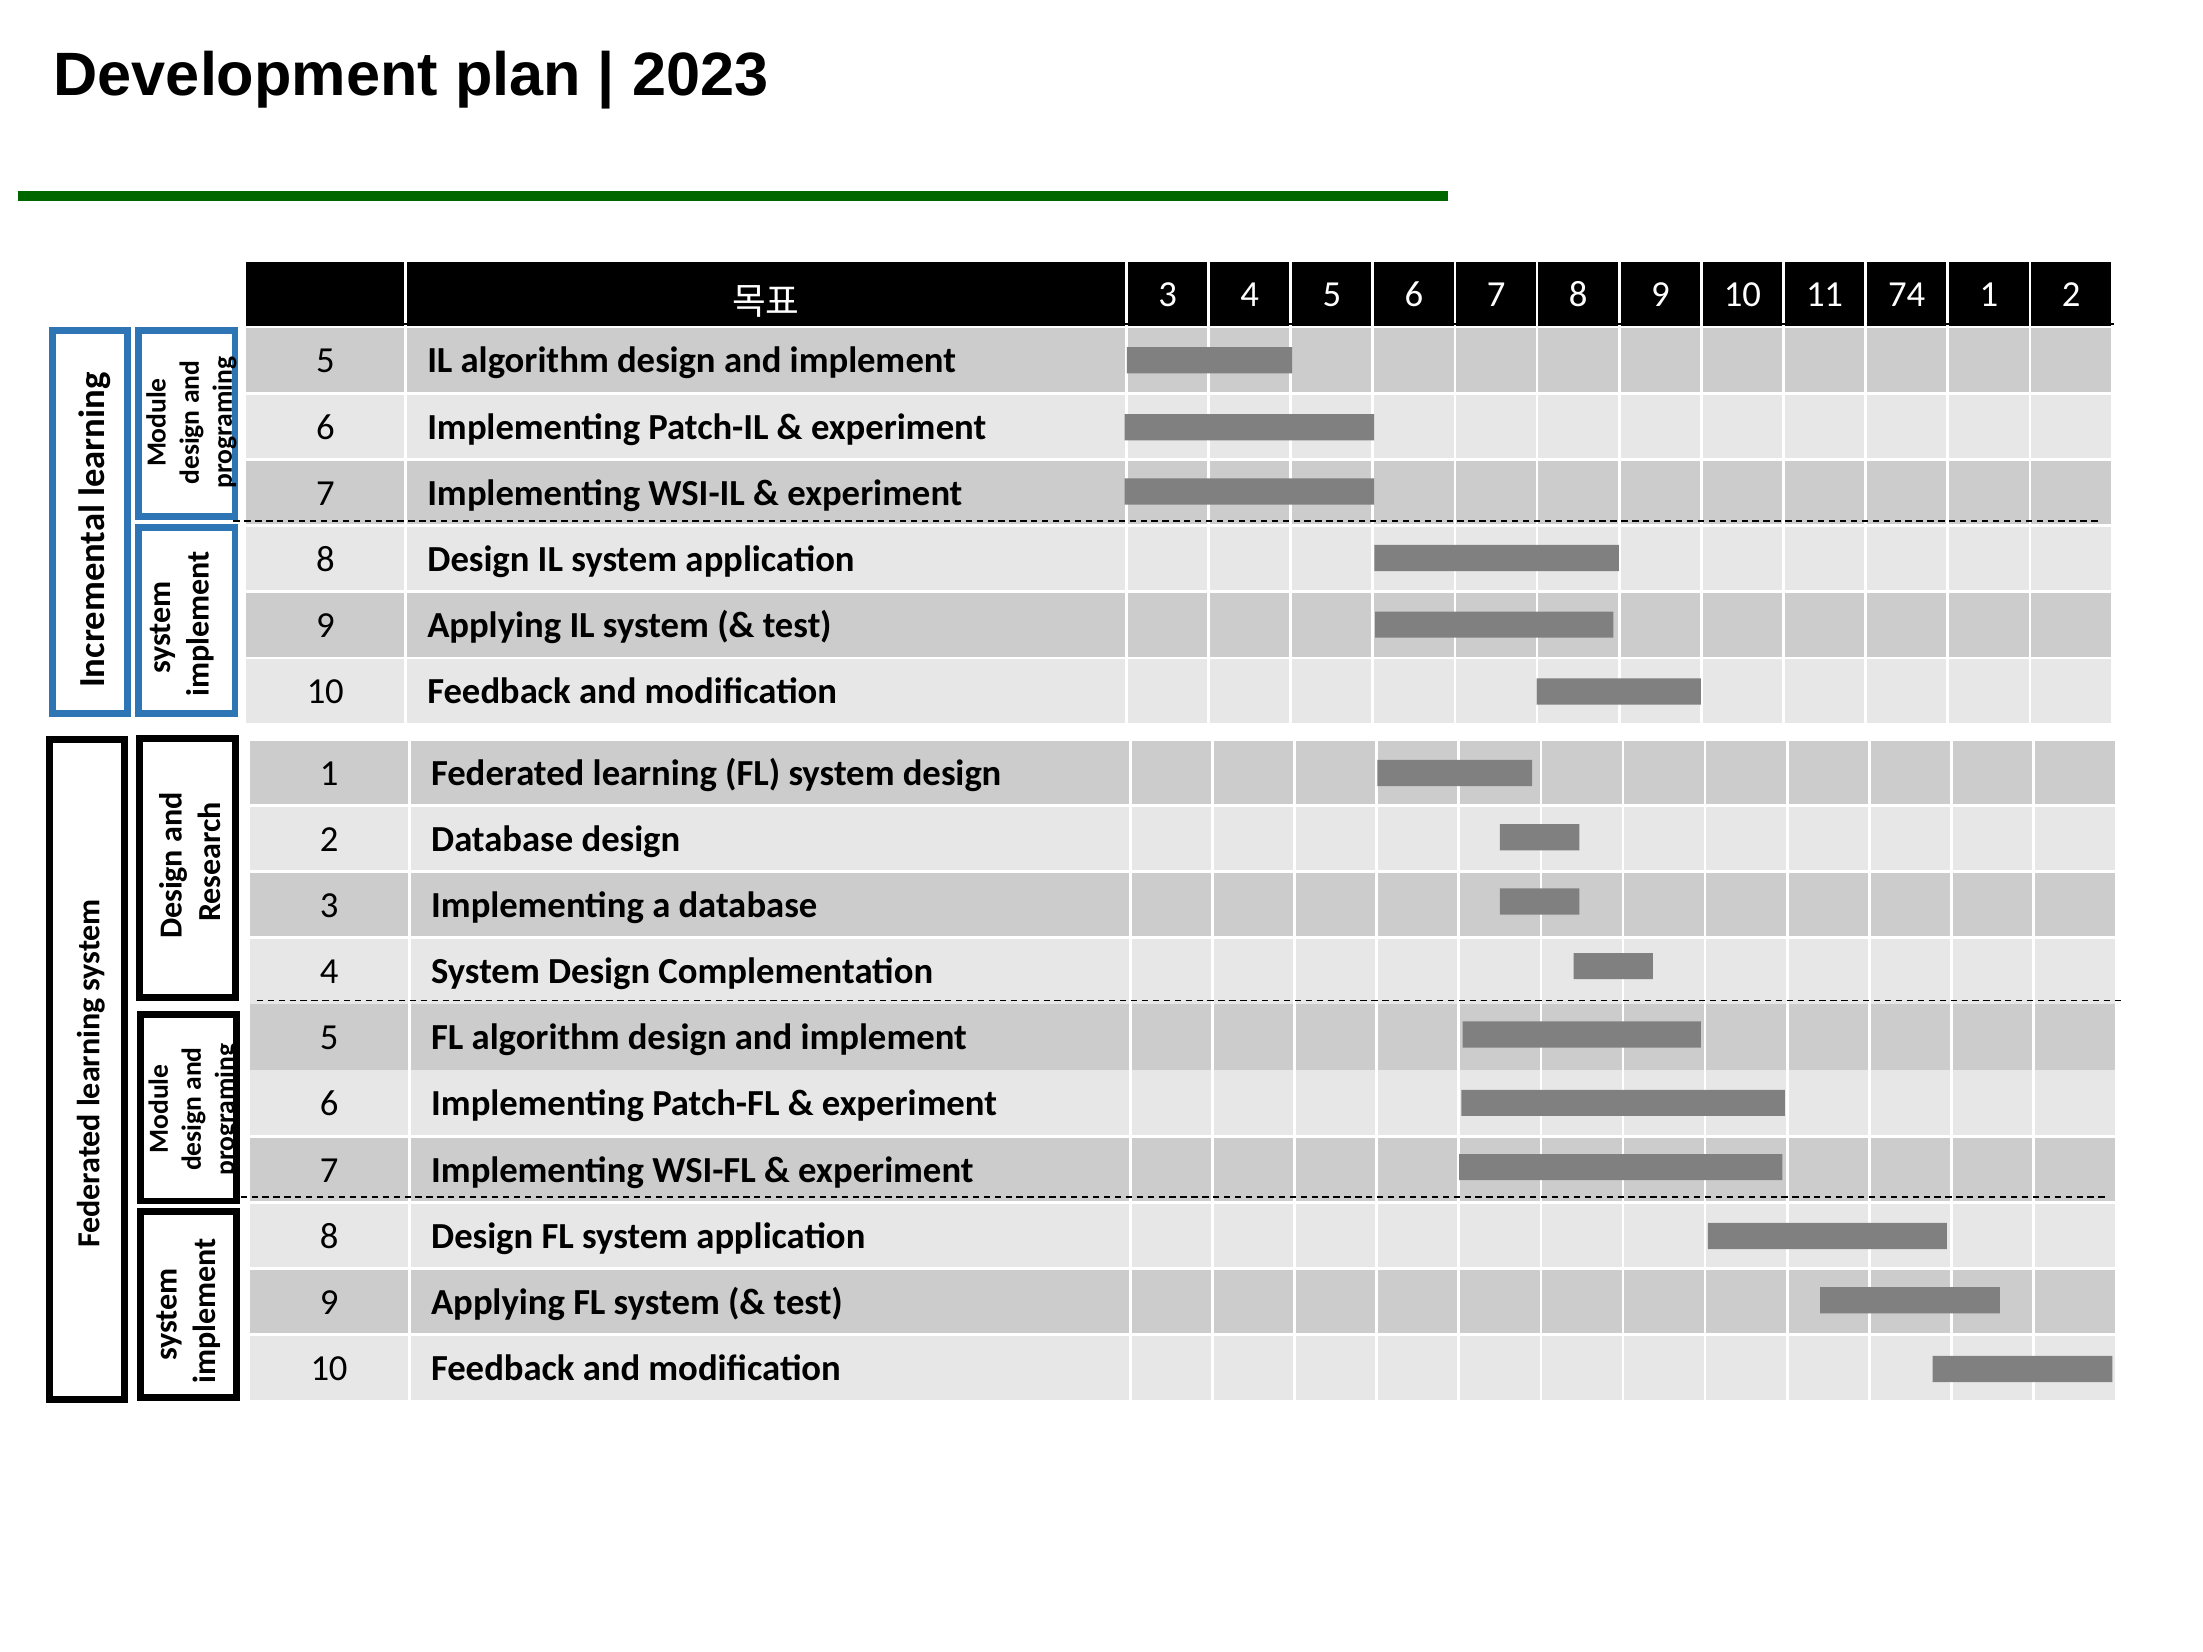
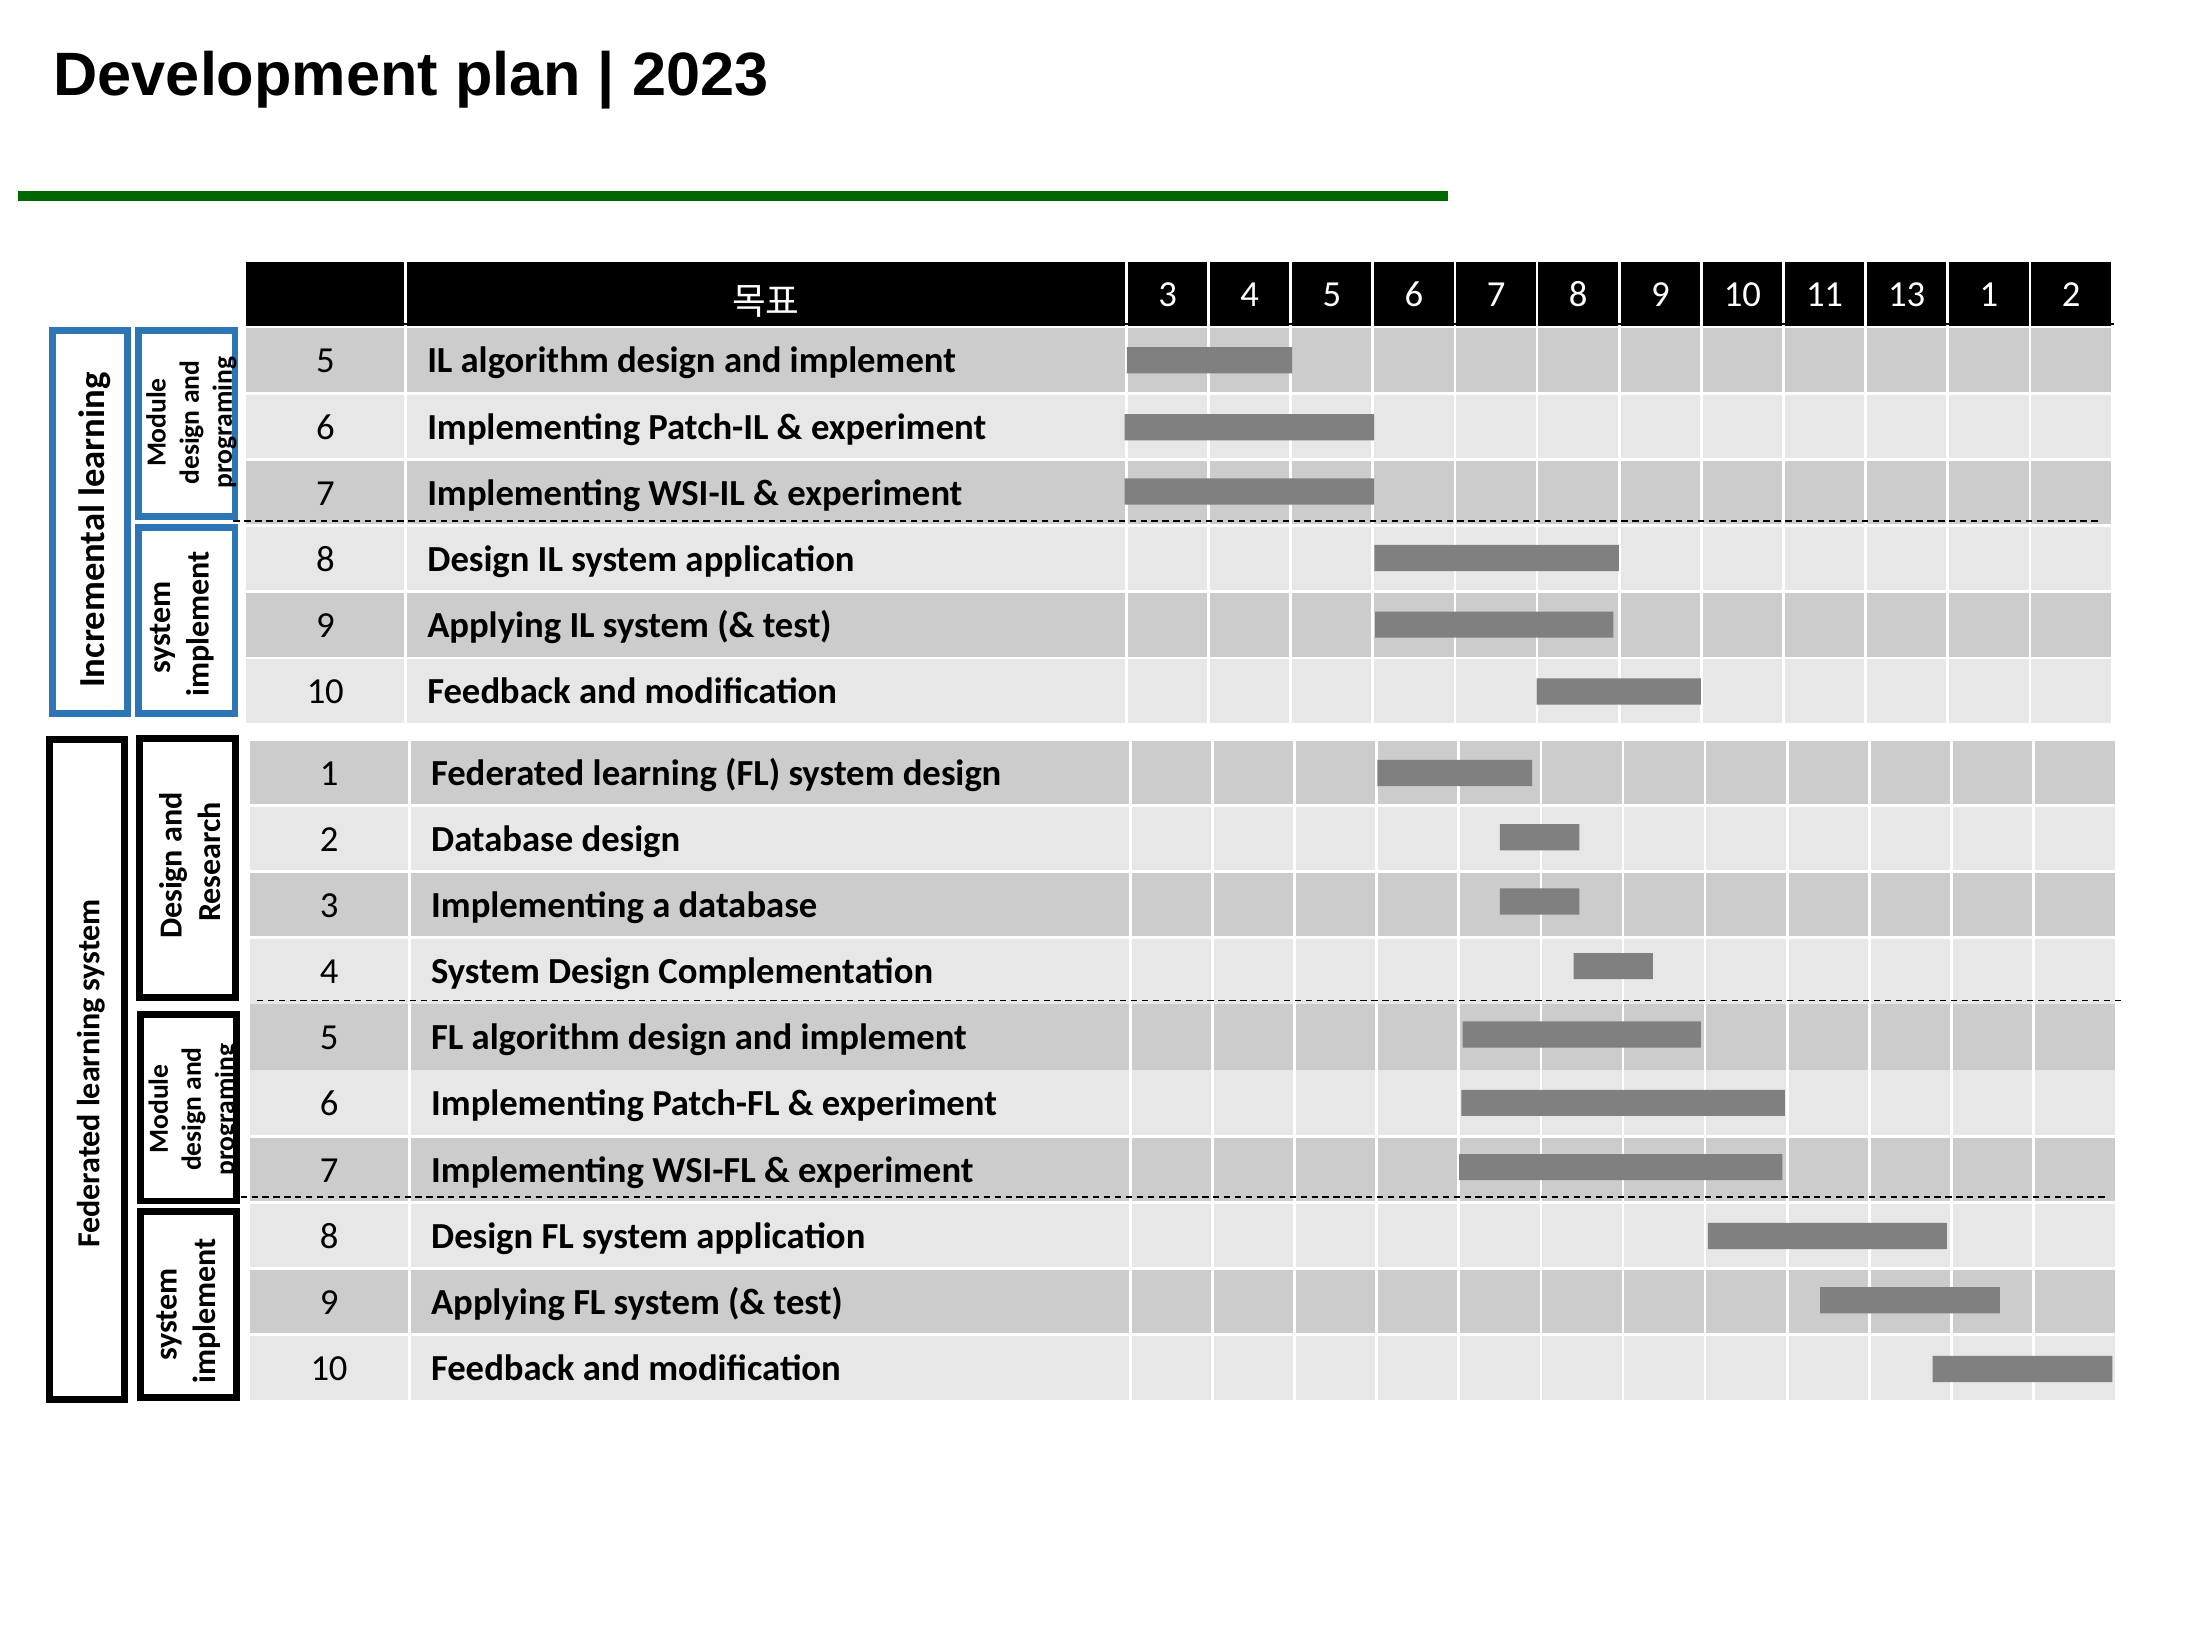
74: 74 -> 13 (1907, 295)
